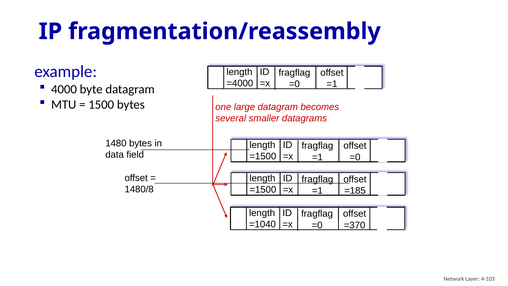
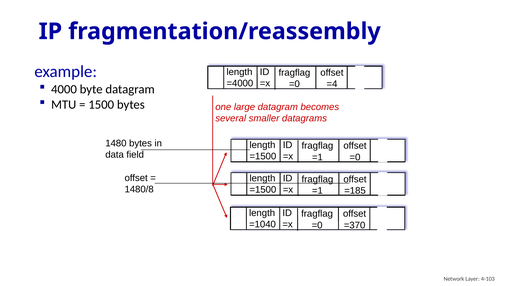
=1: =1 -> =4 (332, 84)
